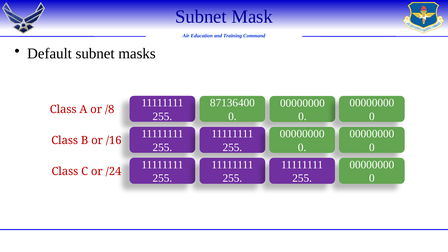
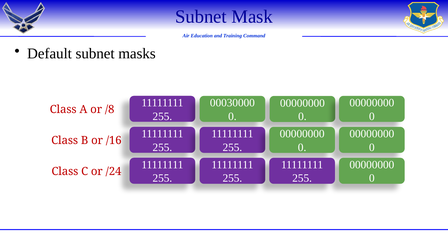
87136400: 87136400 -> 00030000 (232, 103)
